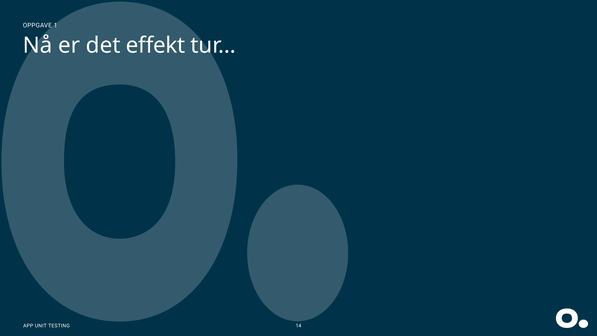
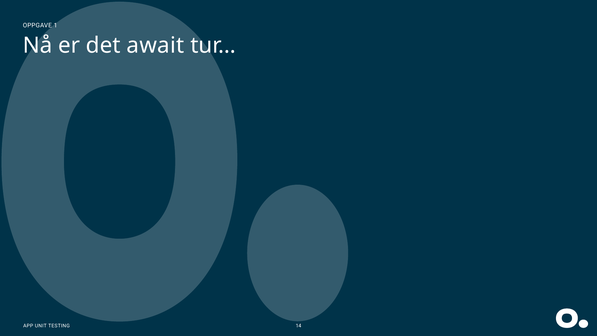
effekt: effekt -> await (155, 45)
